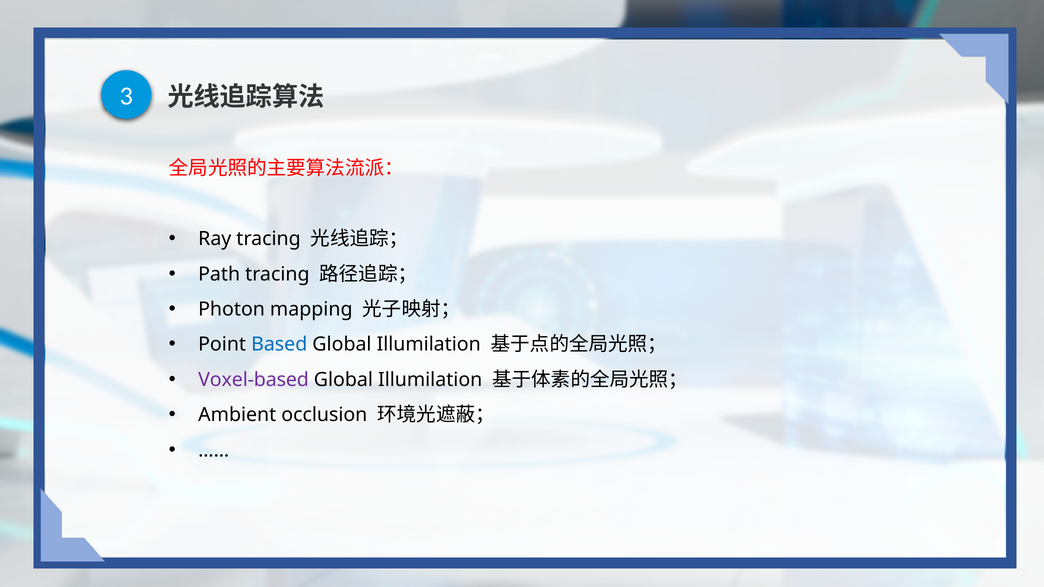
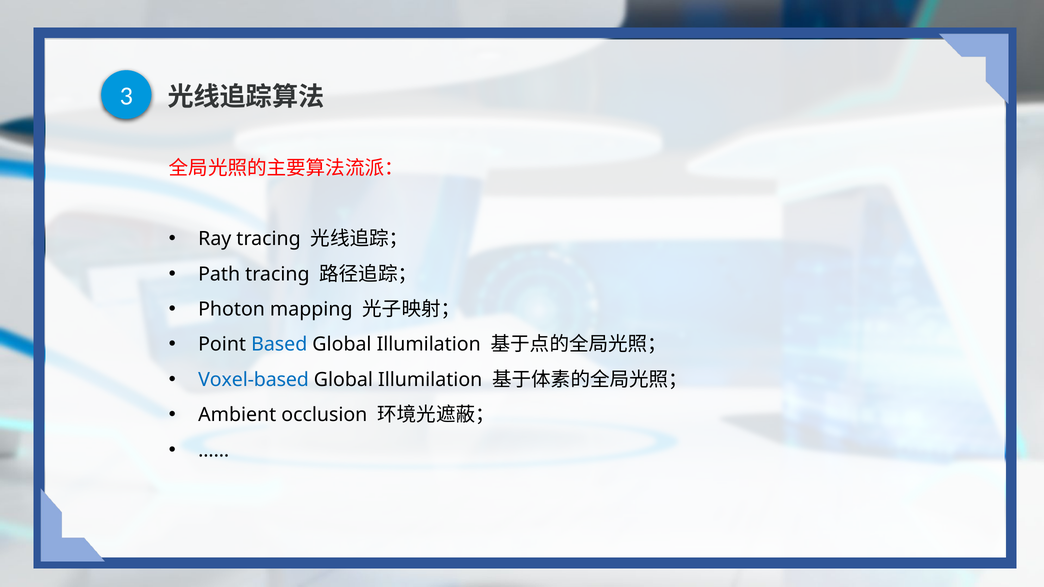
Voxel-based colour: purple -> blue (254, 380)
